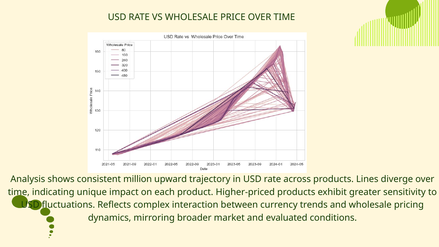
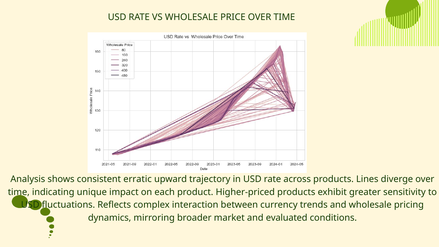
million: million -> erratic (138, 179)
